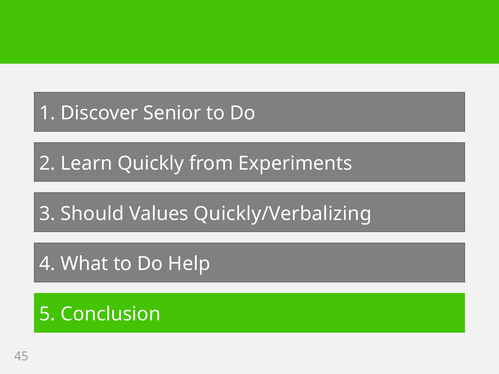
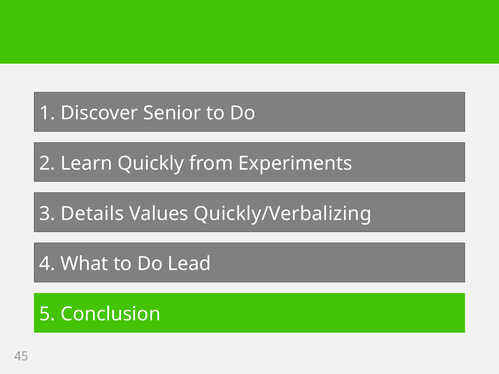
Should: Should -> Details (92, 214)
Help: Help -> Lead (189, 264)
